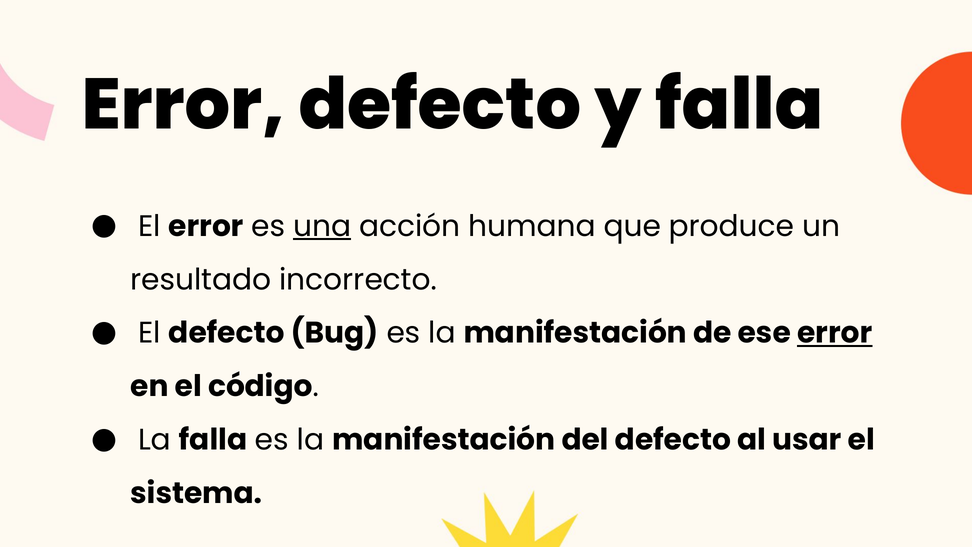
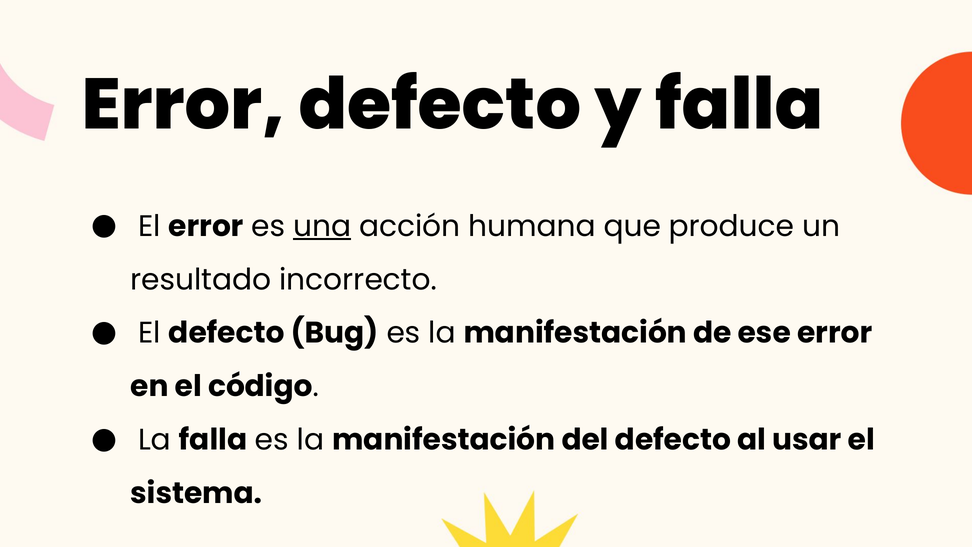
error underline: present -> none (835, 333)
